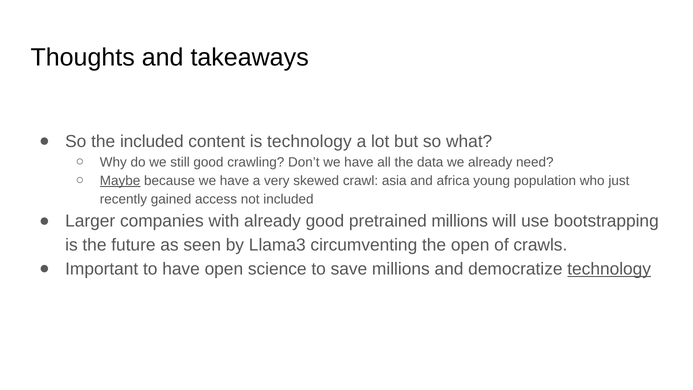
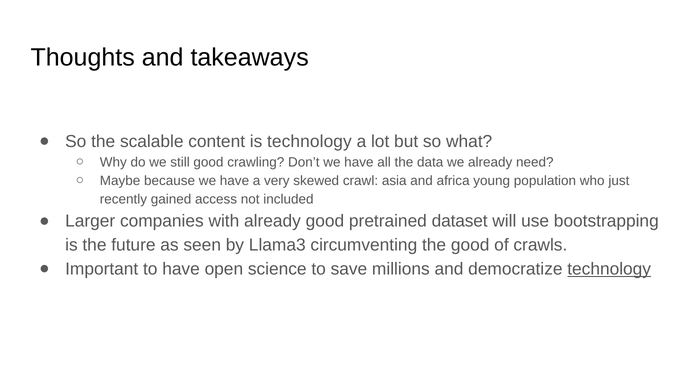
the included: included -> scalable (152, 141)
Maybe underline: present -> none (120, 181)
pretrained millions: millions -> dataset (460, 221)
the open: open -> good (470, 245)
